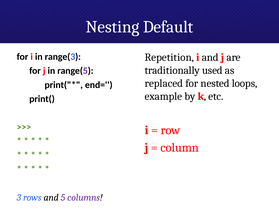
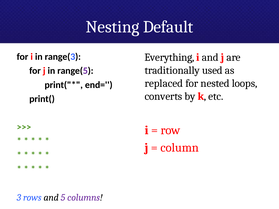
Repetition: Repetition -> Everything (169, 57)
example: example -> converts (163, 96)
